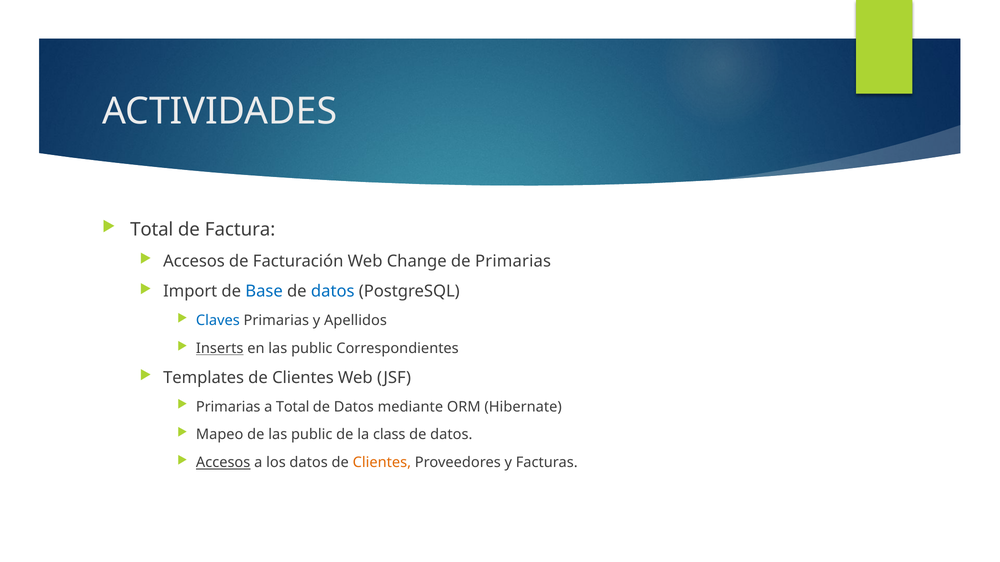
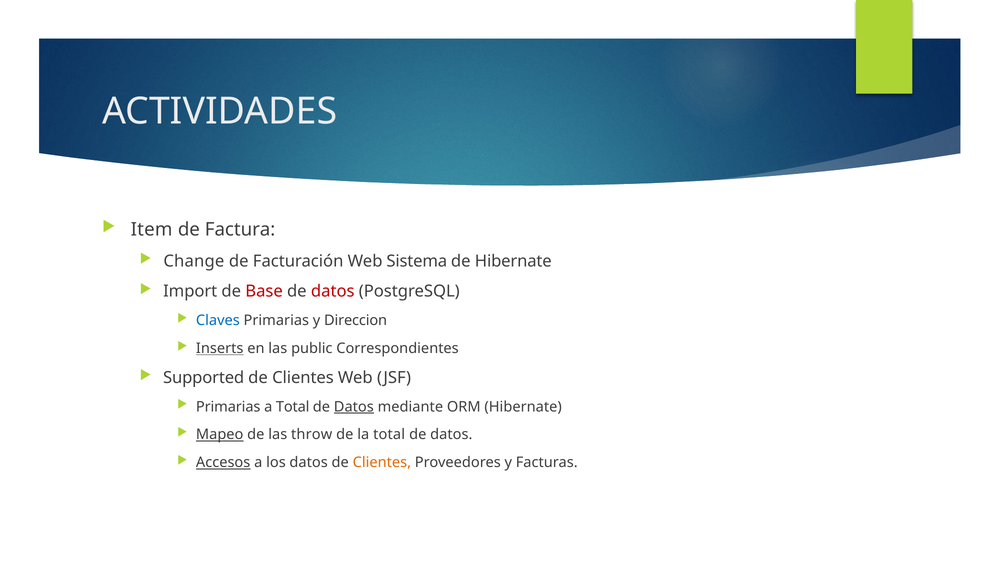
Total: Total -> Item (152, 230)
Accesos: Accesos -> Change (194, 261)
Change: Change -> Sistema (417, 261)
de Primarias: Primarias -> Hibernate (513, 261)
Base colour: blue -> red (264, 292)
datos colour: blue -> red (333, 292)
Apellidos: Apellidos -> Direccion (356, 321)
Templates: Templates -> Supported (204, 378)
Datos underline: none -> present (354, 407)
Mapeo underline: none -> present (220, 435)
de las public: public -> throw (312, 435)
la class: class -> total (389, 435)
